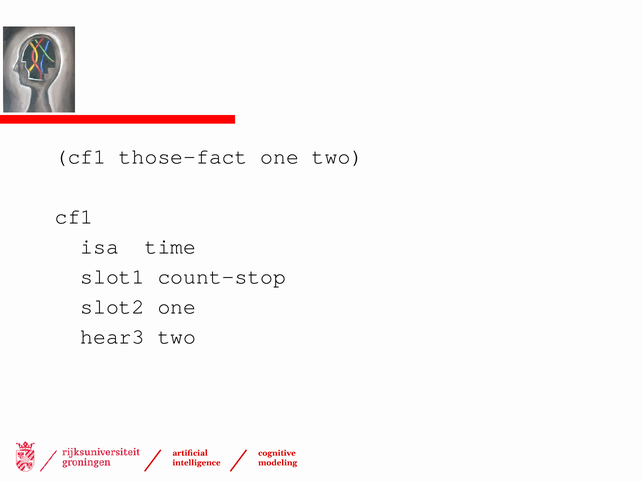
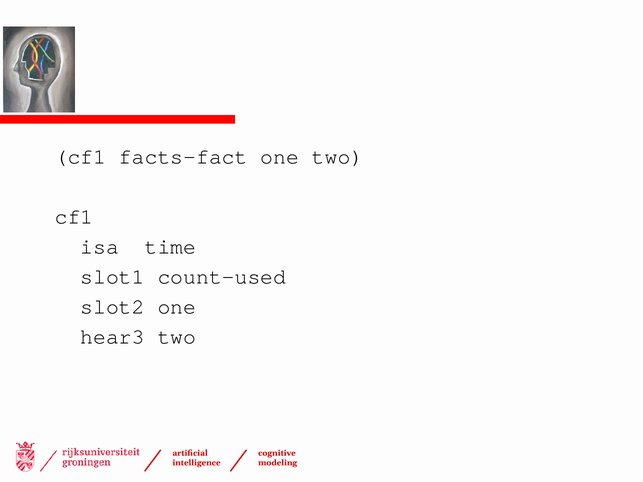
those-fact: those-fact -> facts-fact (183, 157)
count-stop: count-stop -> count-used (222, 277)
